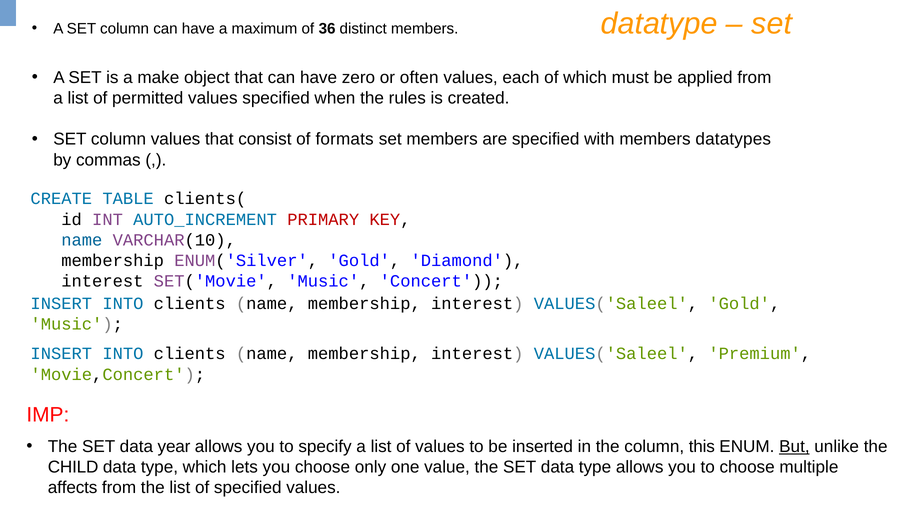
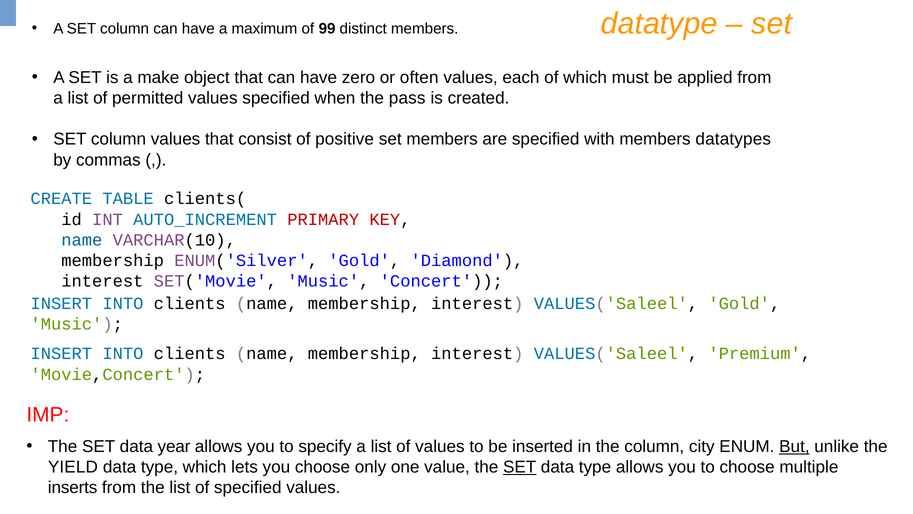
36: 36 -> 99 (327, 29)
rules: rules -> pass (407, 98)
formats: formats -> positive (345, 139)
this: this -> city (702, 446)
CHILD: CHILD -> YIELD (73, 467)
SET underline: none -> present (520, 467)
affects: affects -> inserts (73, 487)
